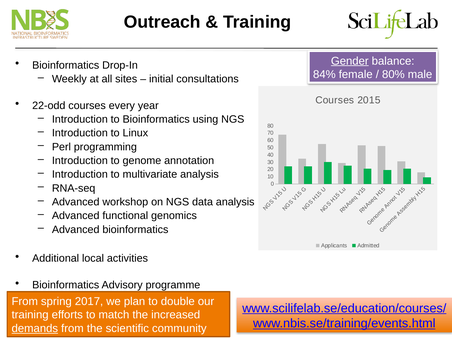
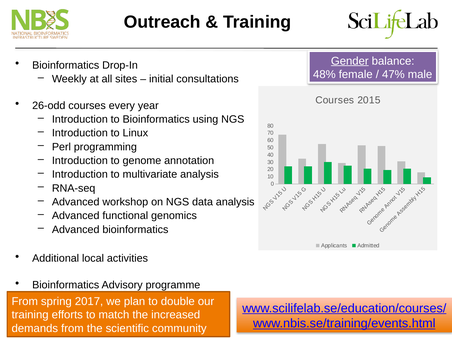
84%: 84% -> 48% (324, 75)
80%: 80% -> 47% (393, 75)
22-odd: 22-odd -> 26-odd (49, 106)
demands underline: present -> none (35, 328)
